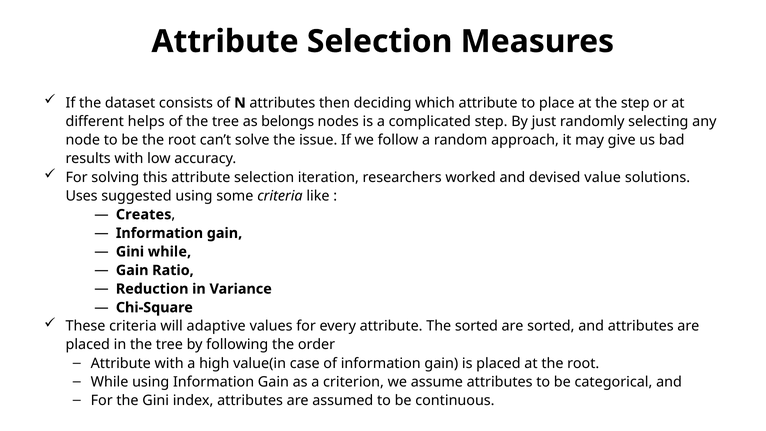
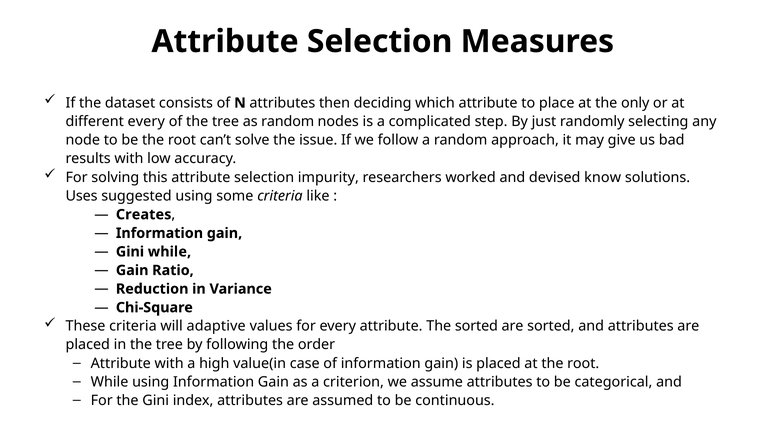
the step: step -> only (635, 103)
different helps: helps -> every (146, 122)
as belongs: belongs -> random (288, 122)
iteration: iteration -> impurity (328, 177)
value: value -> know (603, 177)
